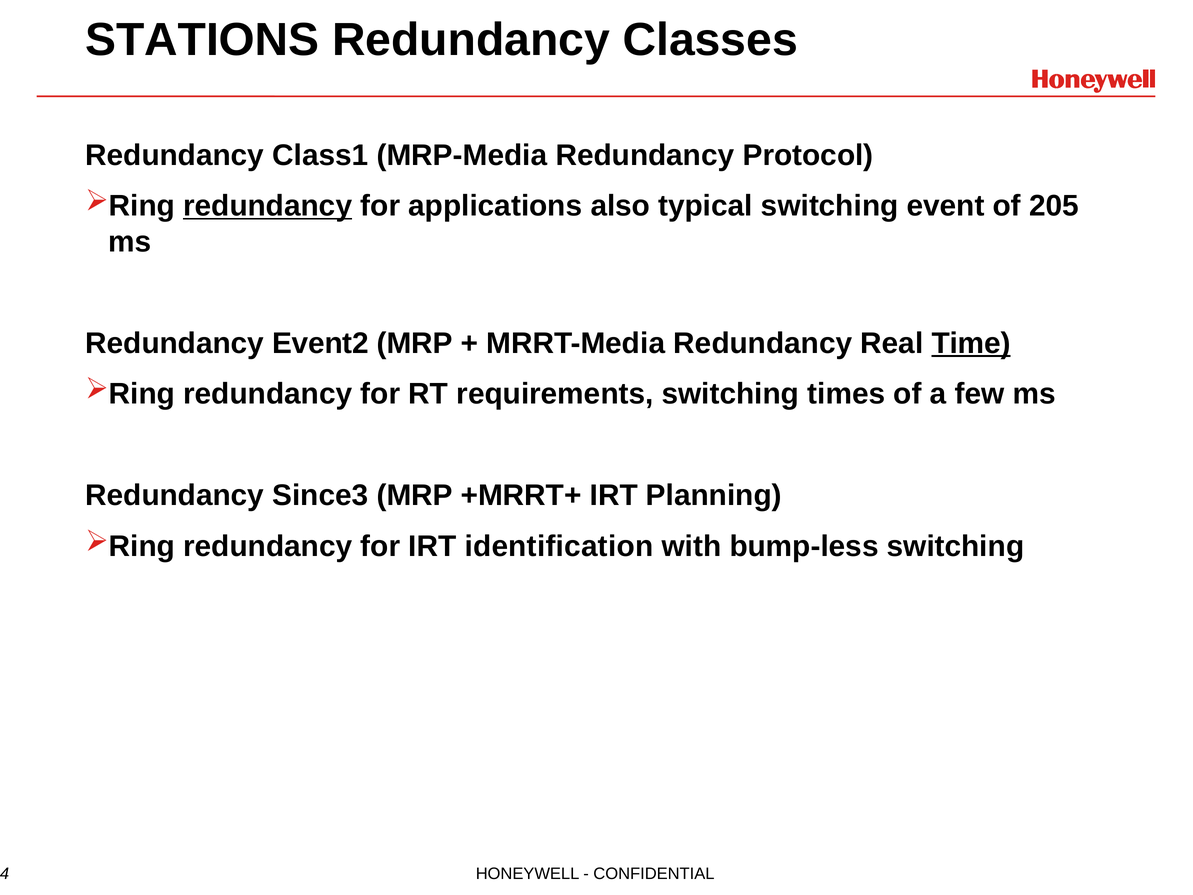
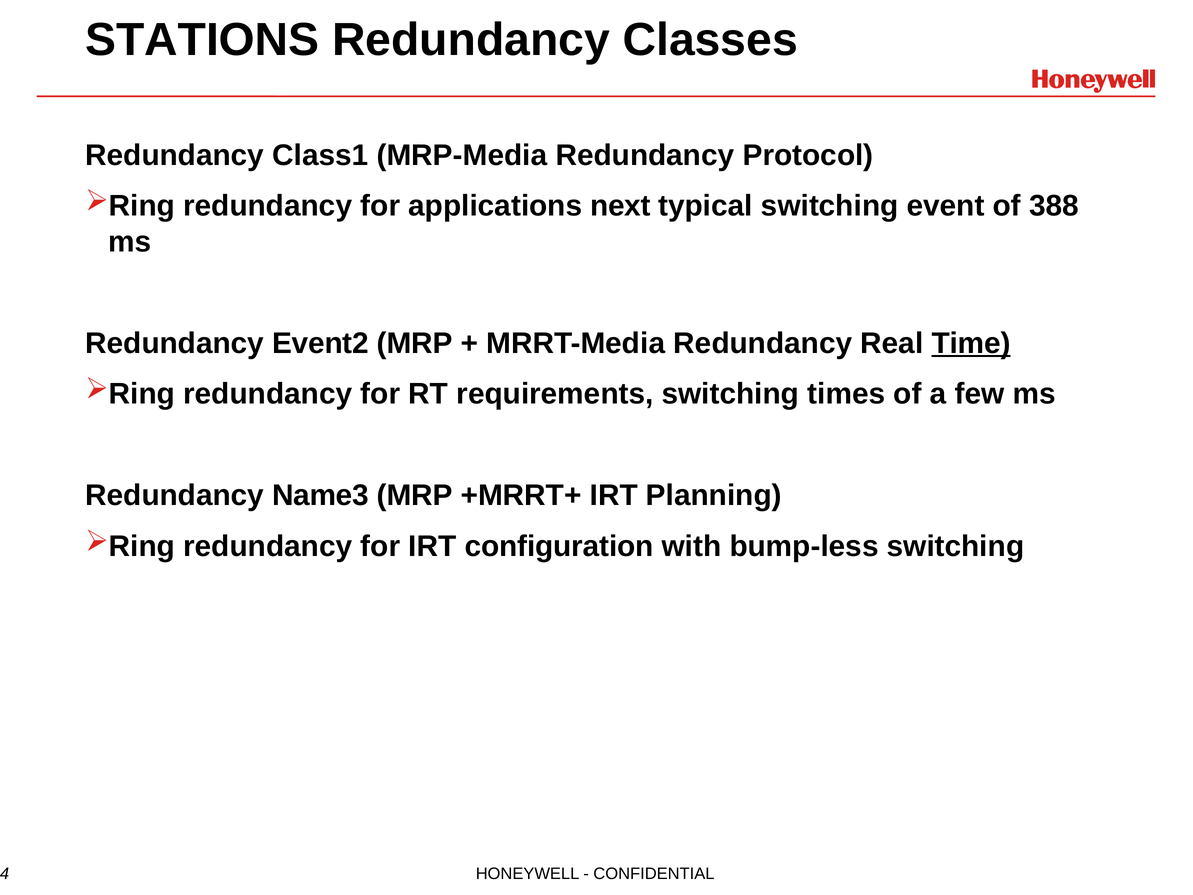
redundancy underline: present -> none (268, 206)
also: also -> next (620, 206)
205: 205 -> 388 (1054, 206)
Since3: Since3 -> Name3 (321, 495)
identification: identification -> configuration (559, 546)
